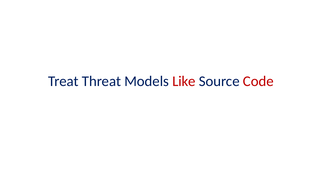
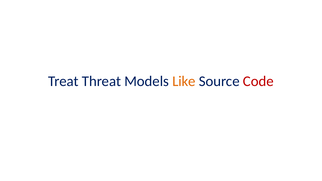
Like colour: red -> orange (184, 81)
